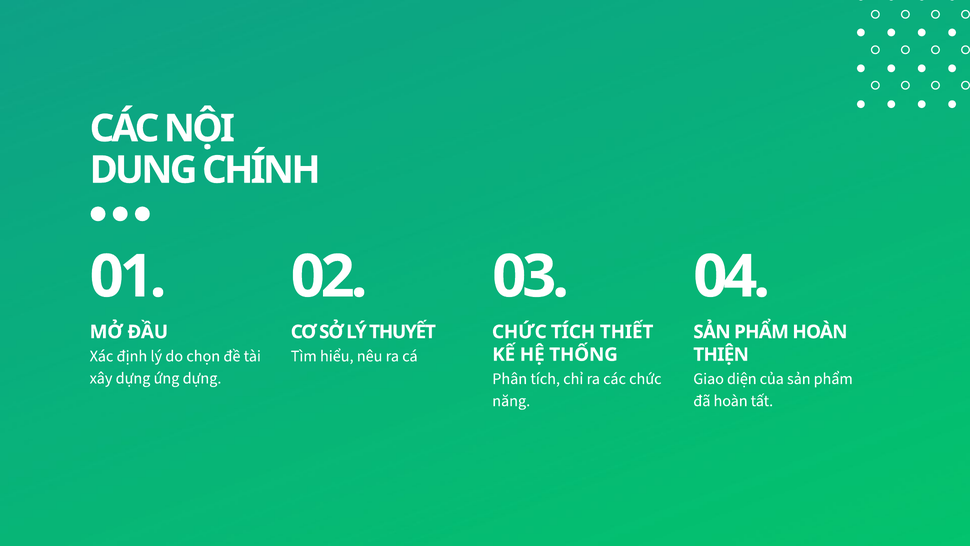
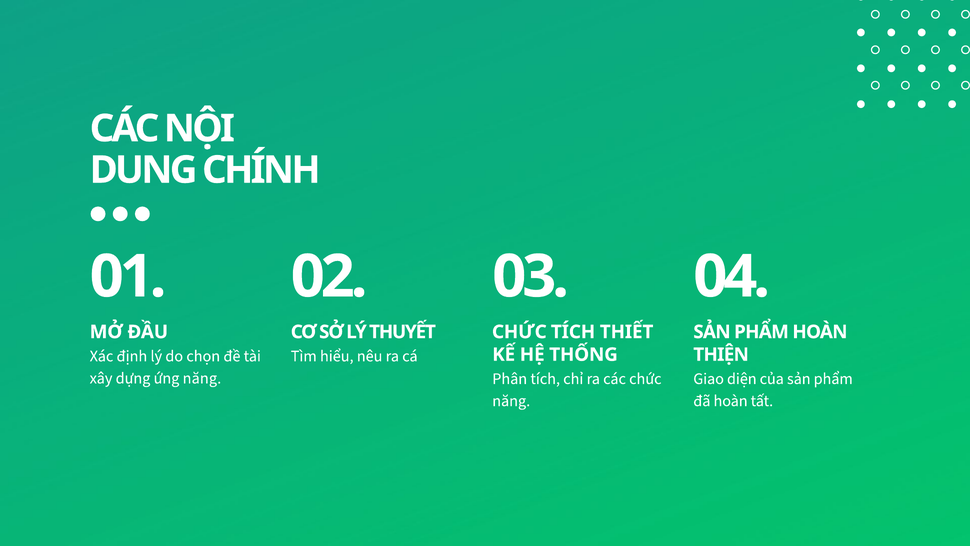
ứng dựng: dựng -> năng (202, 378)
